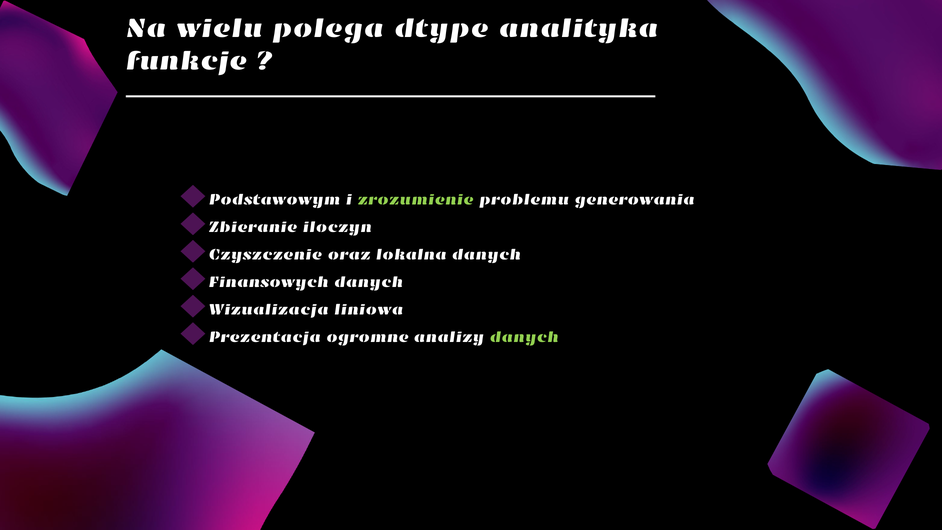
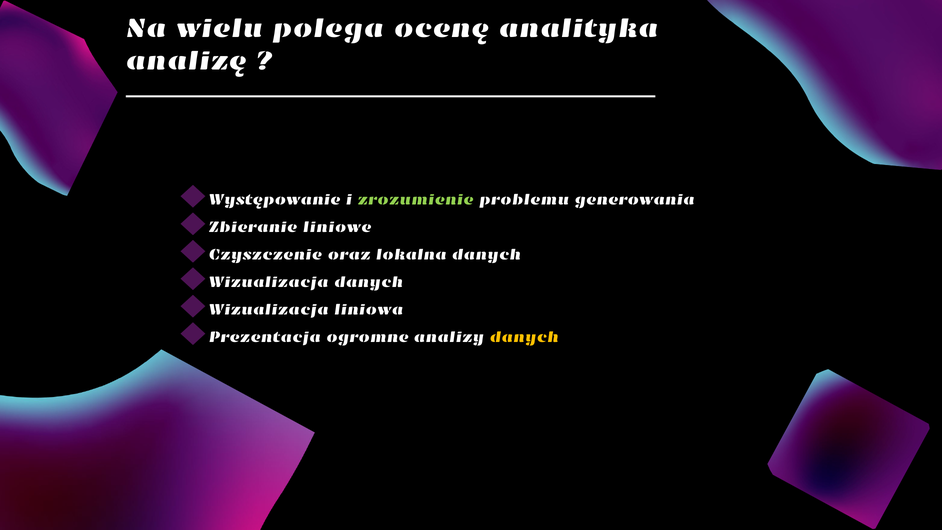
dtype: dtype -> ocenę (442, 28)
funkcje: funkcje -> analizę (186, 60)
Podstawowym: Podstawowym -> Występowanie (275, 200)
iloczyn: iloczyn -> liniowe (337, 227)
Finansowych: Finansowych -> Wizualizacja (269, 282)
danych colour: light green -> yellow (524, 337)
